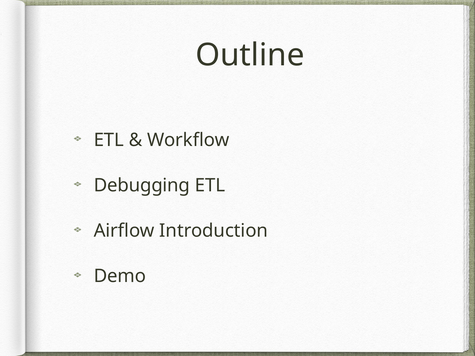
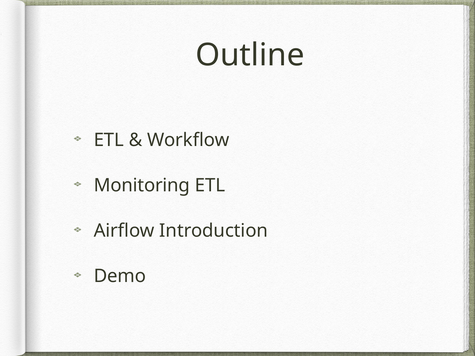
Debugging: Debugging -> Monitoring (142, 185)
